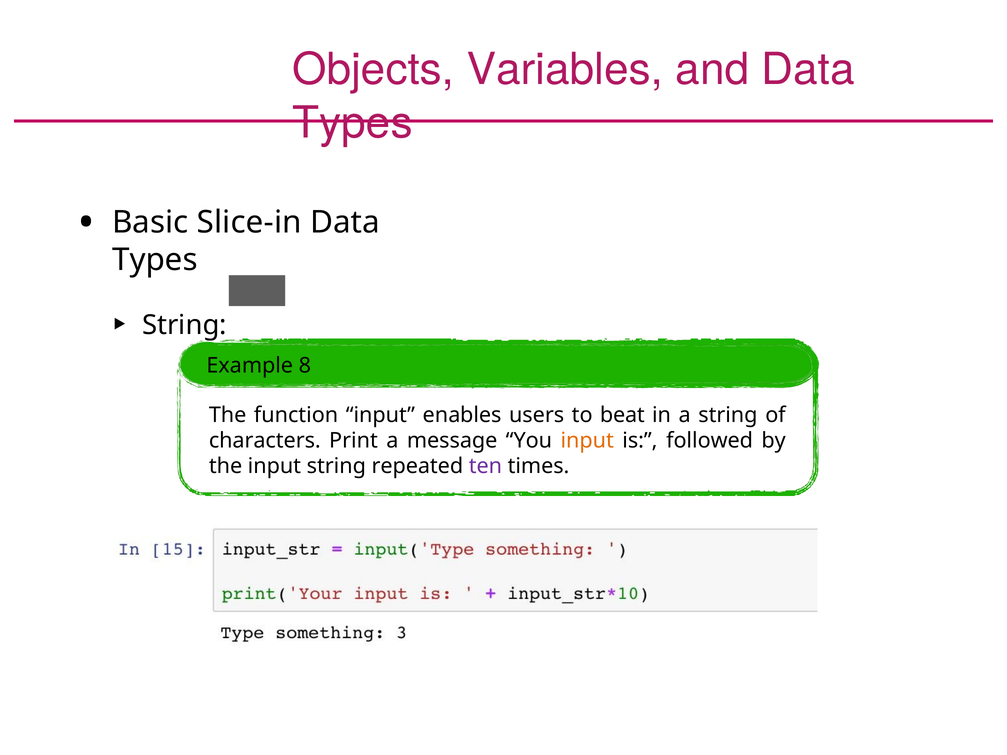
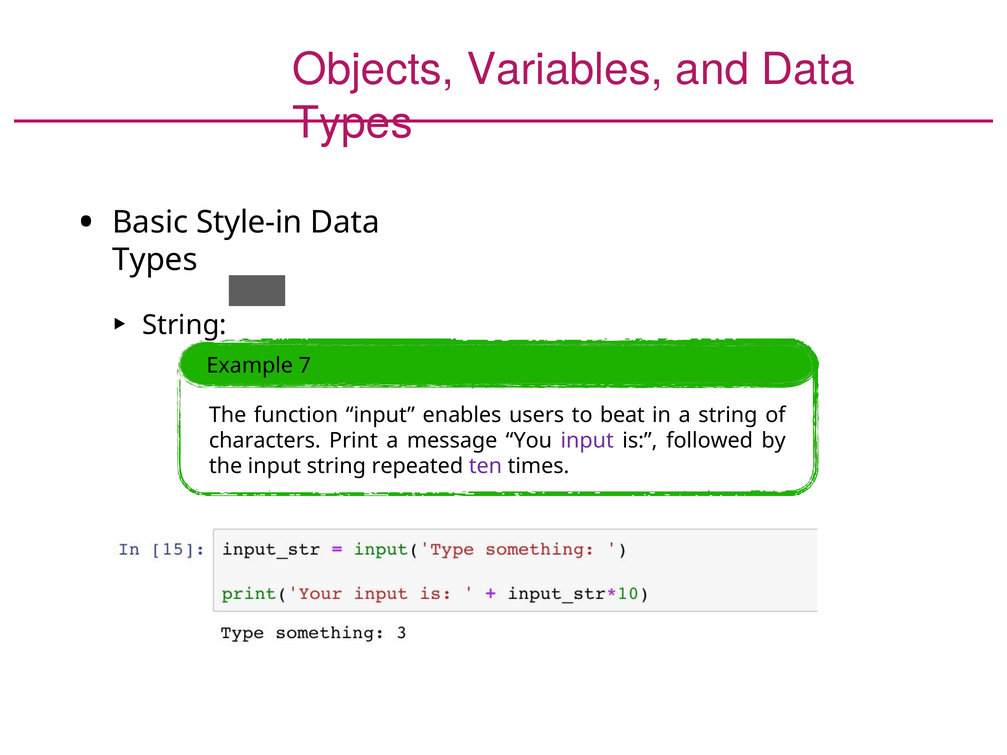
Slice-in: Slice-in -> Style-in (249, 222)
8: 8 -> 7 (305, 366)
input colour: orange -> purple (587, 441)
